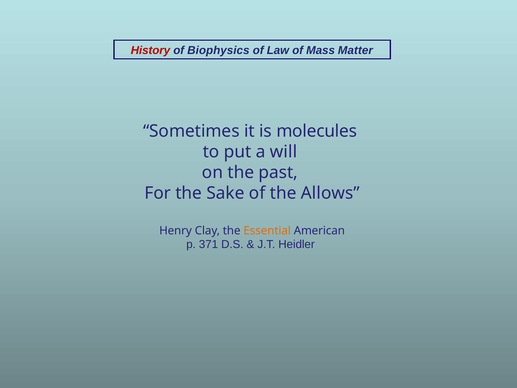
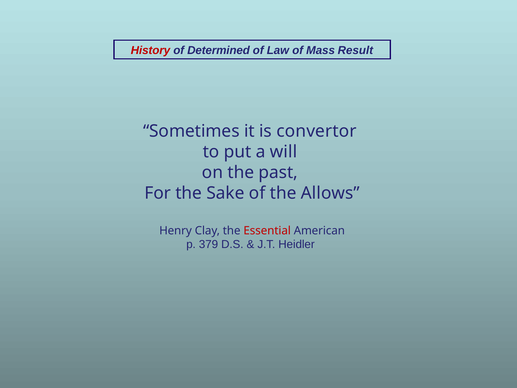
Biophysics: Biophysics -> Determined (219, 50)
Matter: Matter -> Result (355, 50)
molecules: molecules -> convertor (317, 131)
Essential colour: orange -> red (267, 231)
371: 371 -> 379 (208, 244)
